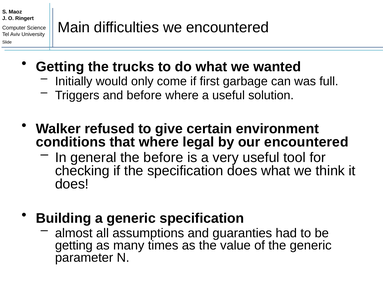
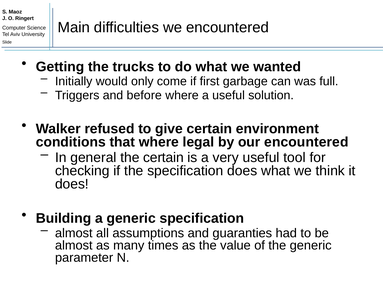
the before: before -> certain (164, 157)
getting: getting -> almost (74, 245)
